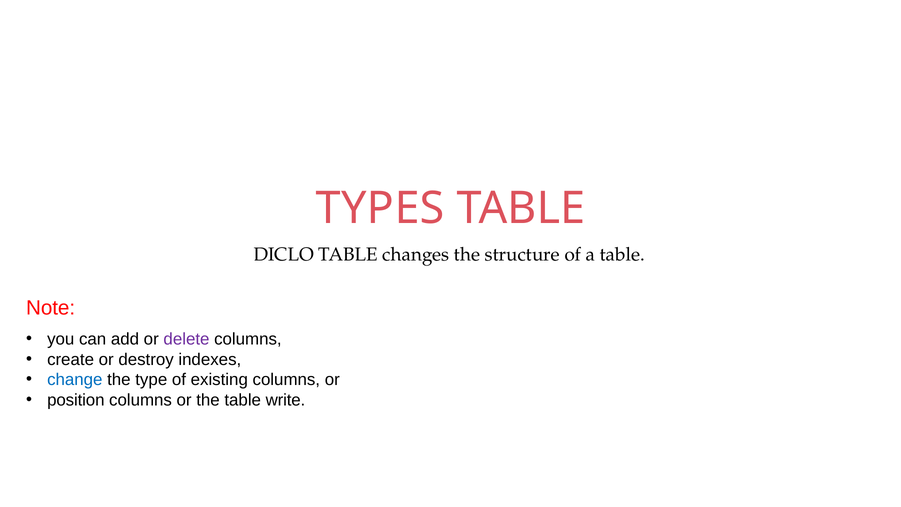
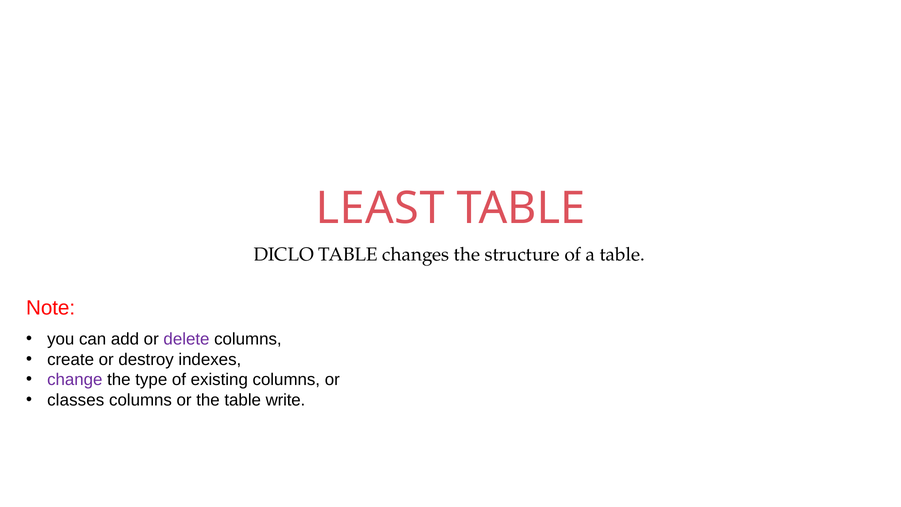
TYPES: TYPES -> LEAST (380, 208)
change colour: blue -> purple (75, 380)
position: position -> classes (76, 400)
